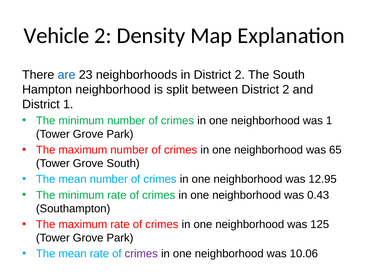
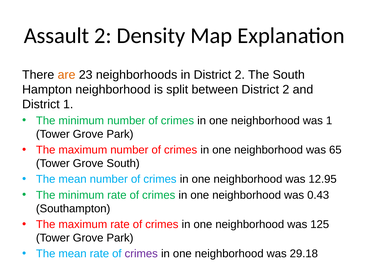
Vehicle: Vehicle -> Assault (56, 36)
are colour: blue -> orange (67, 75)
10.06: 10.06 -> 29.18 (304, 253)
